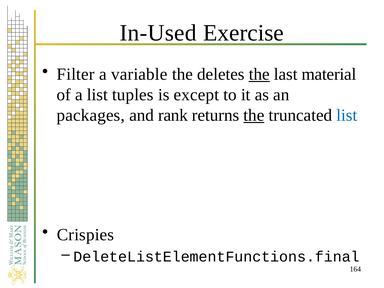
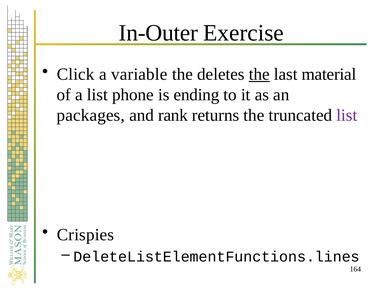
In-Used: In-Used -> In-Outer (158, 33)
Filter: Filter -> Click (76, 74)
tuples: tuples -> phone (133, 95)
except: except -> ending (197, 95)
the underline: present -> none (254, 115)
list colour: blue -> purple (347, 115)
DeleteListElementFunctions.final: DeleteListElementFunctions.final -> DeleteListElementFunctions.lines (217, 257)
